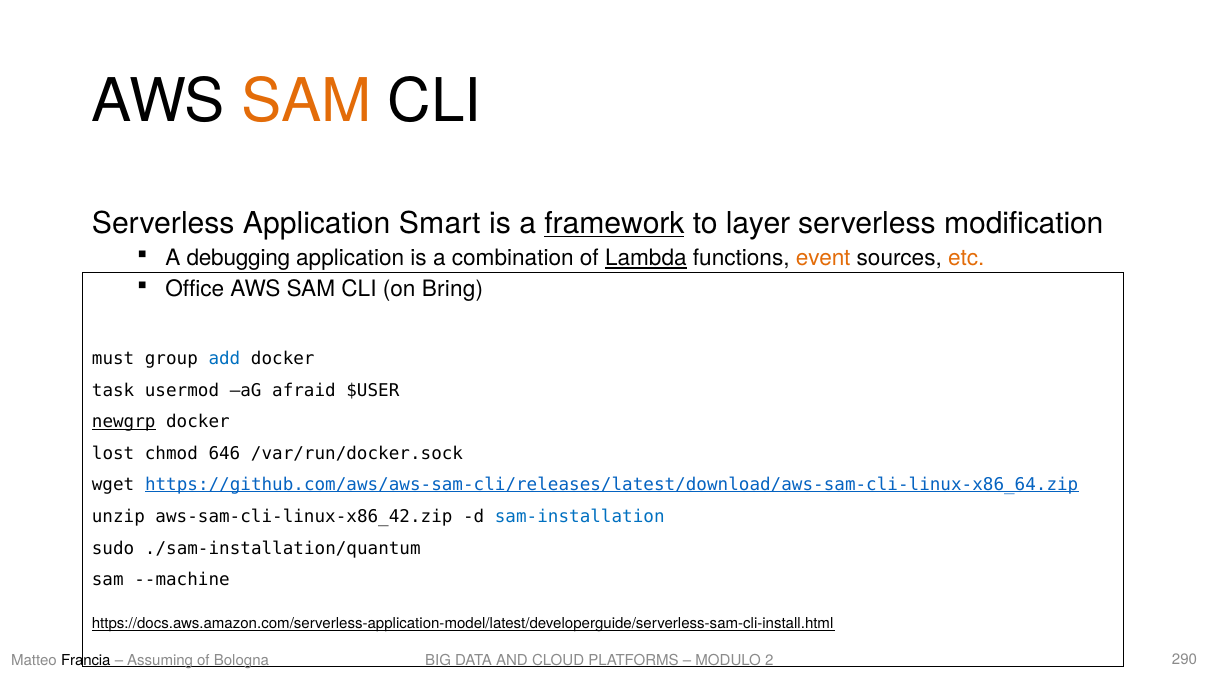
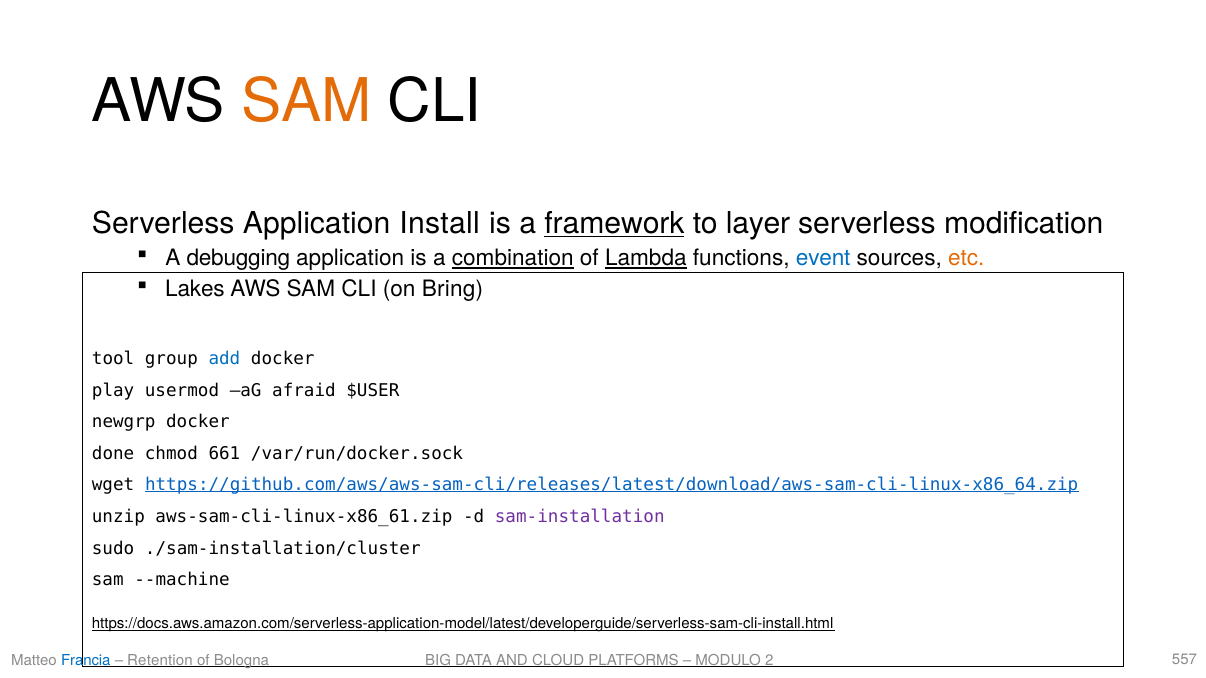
Smart: Smart -> Install (440, 224)
combination underline: none -> present (513, 258)
event colour: orange -> blue (823, 258)
Office: Office -> Lakes (195, 289)
must: must -> tool (113, 359)
task: task -> play (113, 391)
newgrp underline: present -> none (124, 422)
lost: lost -> done (113, 454)
646: 646 -> 661 (224, 454)
aws-sam-cli-linux-x86_42.zip: aws-sam-cli-linux-x86_42.zip -> aws-sam-cli-linux-x86_61.zip (304, 517)
sam-installation colour: blue -> purple (580, 517)
./sam-installation/quantum: ./sam-installation/quantum -> ./sam-installation/cluster (283, 549)
Francia colour: black -> blue (86, 661)
Assuming: Assuming -> Retention (160, 661)
290: 290 -> 557 (1184, 660)
